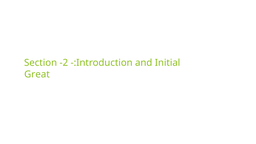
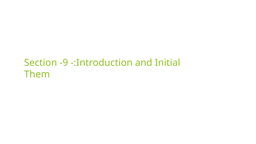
-2: -2 -> -9 (64, 63)
Great: Great -> Them (37, 74)
